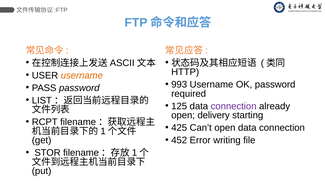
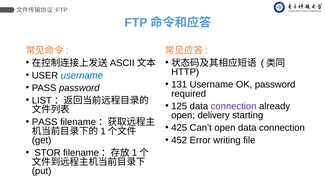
username colour: orange -> blue (82, 75)
993: 993 -> 131 (179, 84)
RCPT: RCPT -> PASS (45, 122)
